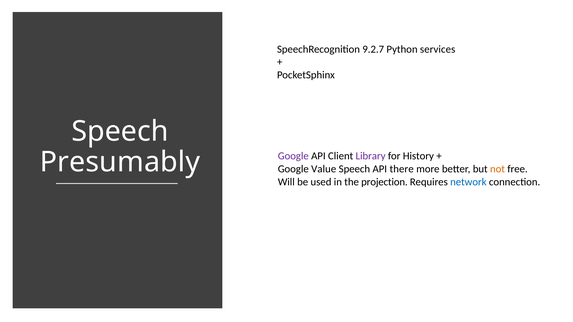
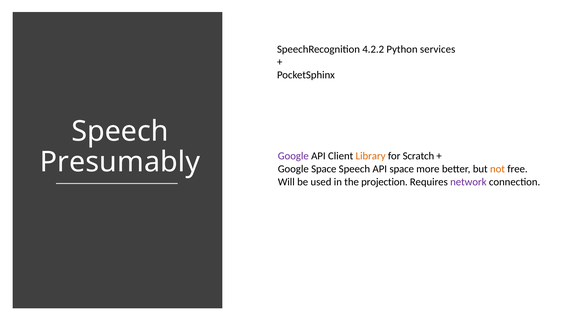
9.2.7: 9.2.7 -> 4.2.2 (373, 49)
Library colour: purple -> orange (371, 156)
History: History -> Scratch (418, 156)
Google Value: Value -> Space (324, 169)
API there: there -> space (402, 169)
network colour: blue -> purple (468, 182)
